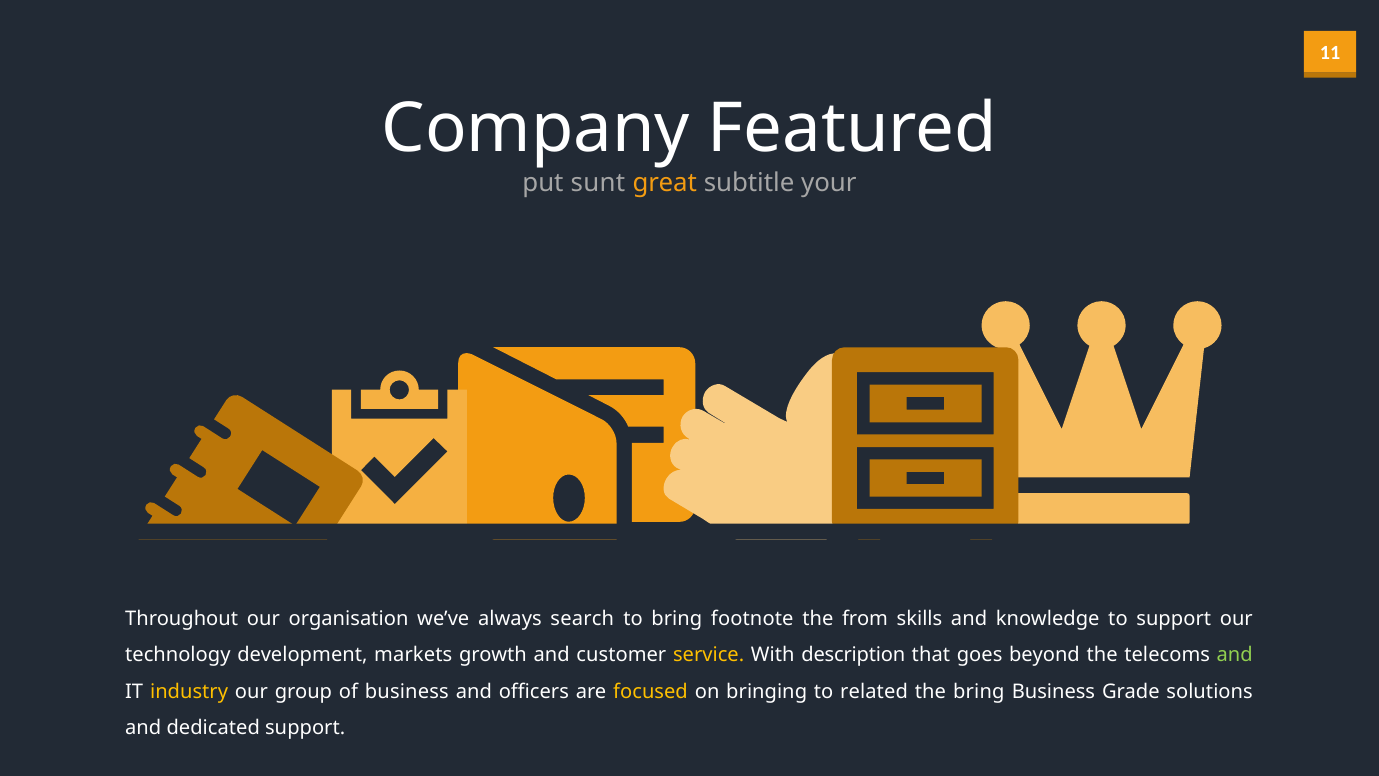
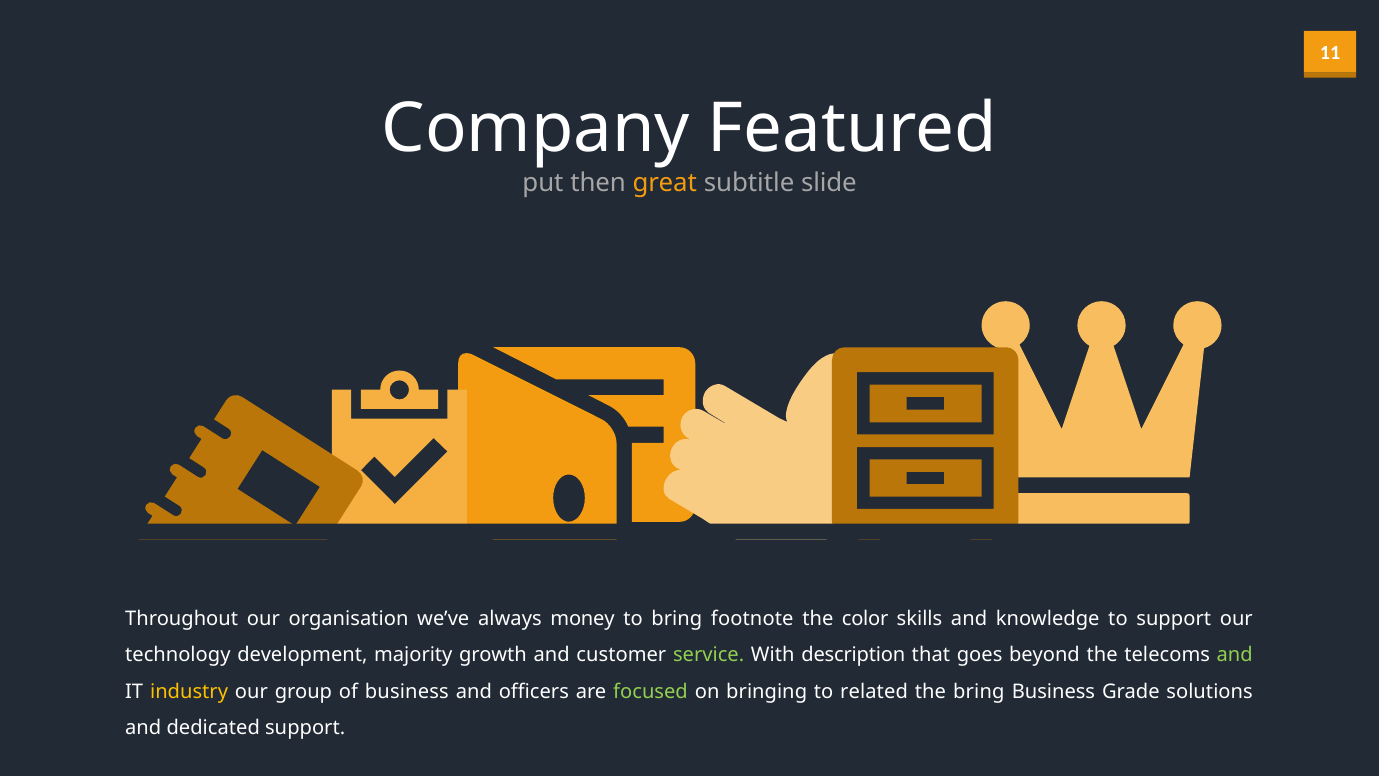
sunt: sunt -> then (598, 183)
your: your -> slide (829, 183)
search: search -> money (583, 619)
from: from -> color (865, 619)
markets: markets -> majority (413, 655)
service colour: yellow -> light green (709, 655)
focused colour: yellow -> light green (651, 691)
